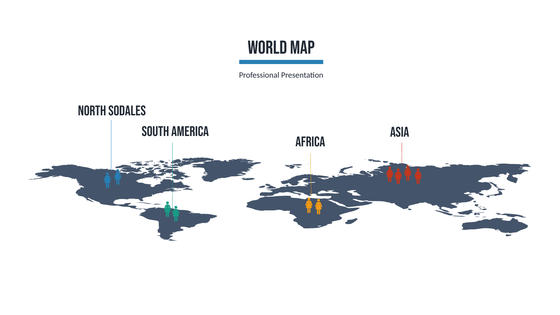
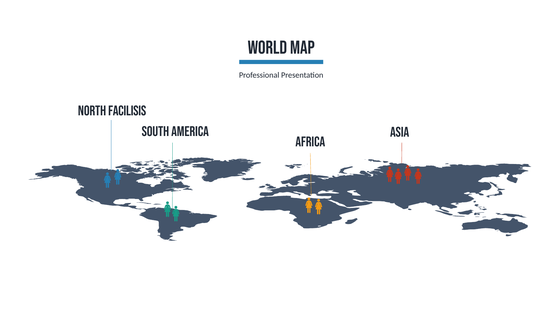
SODALES: SODALES -> FACILISIS (127, 111)
